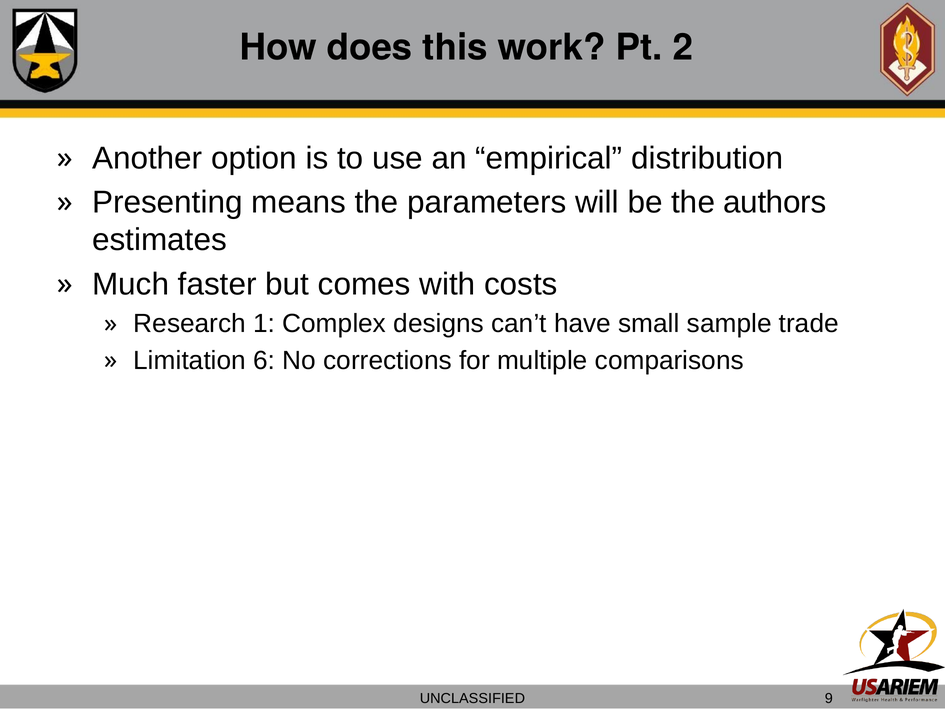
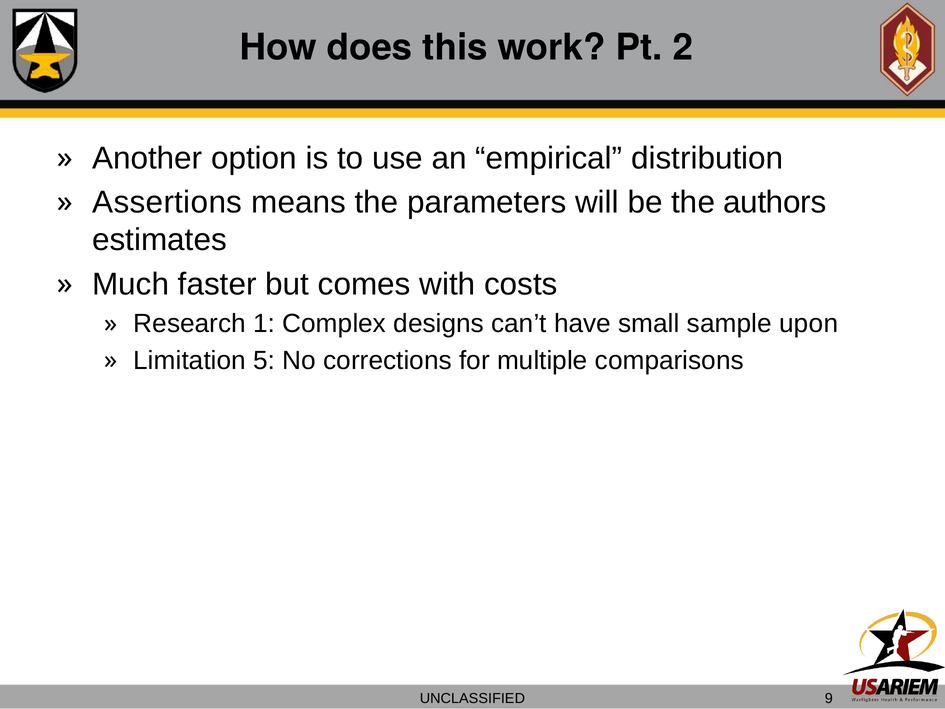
Presenting: Presenting -> Assertions (167, 202)
trade: trade -> upon (809, 324)
6: 6 -> 5 (264, 360)
